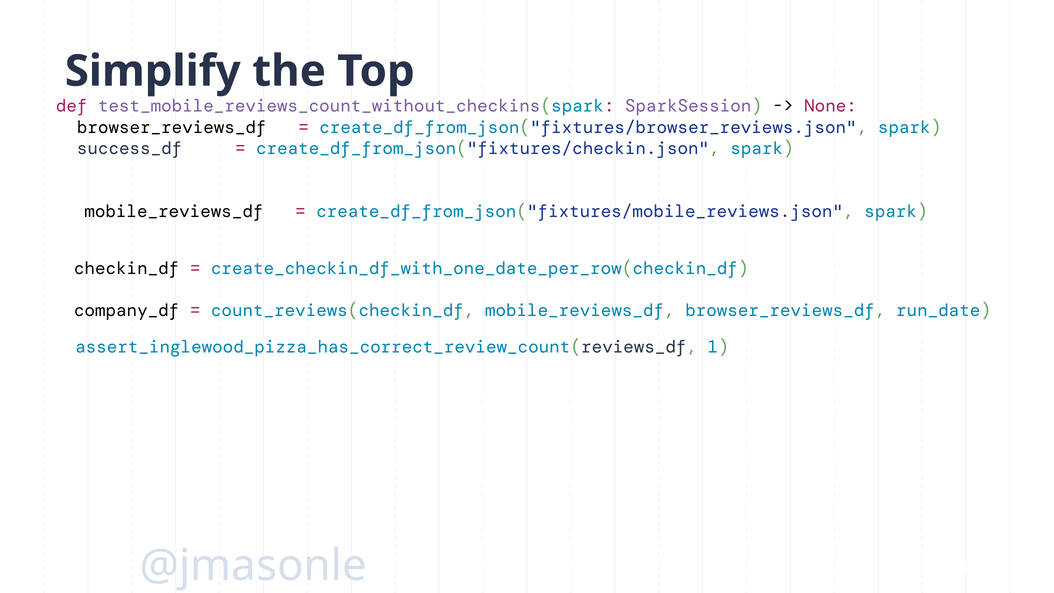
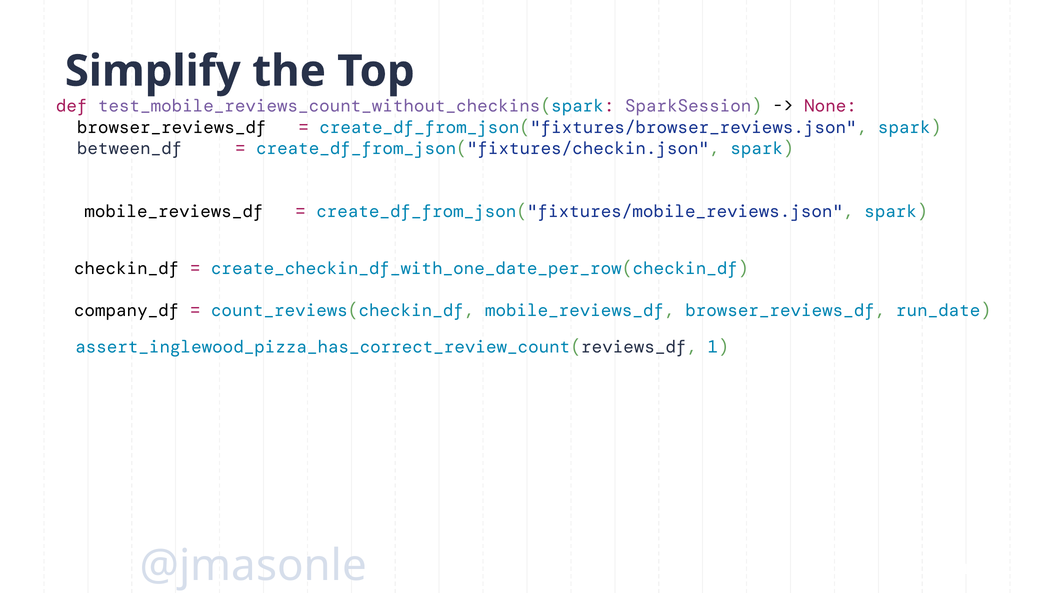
success_df: success_df -> between_df (130, 148)
